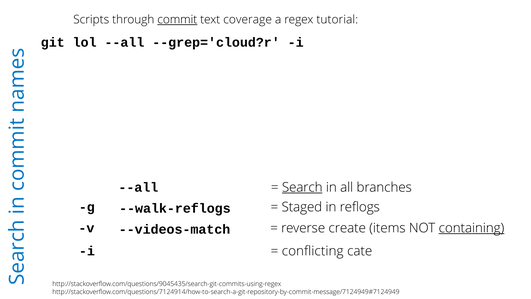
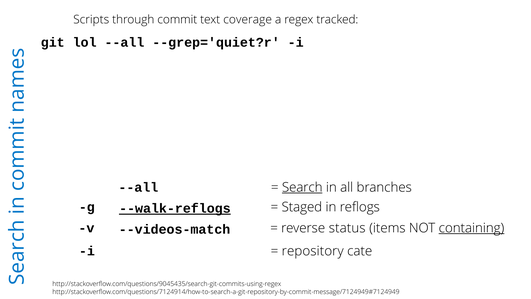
commit underline: present -> none (177, 19)
tutorial: tutorial -> tracked (337, 19)
--grep='cloud?r: --grep='cloud?r -> --grep='quiet?r (216, 42)
--walk-reflogs underline: none -> present (175, 208)
create: create -> status (347, 228)
conflicting: conflicting -> repository (313, 251)
